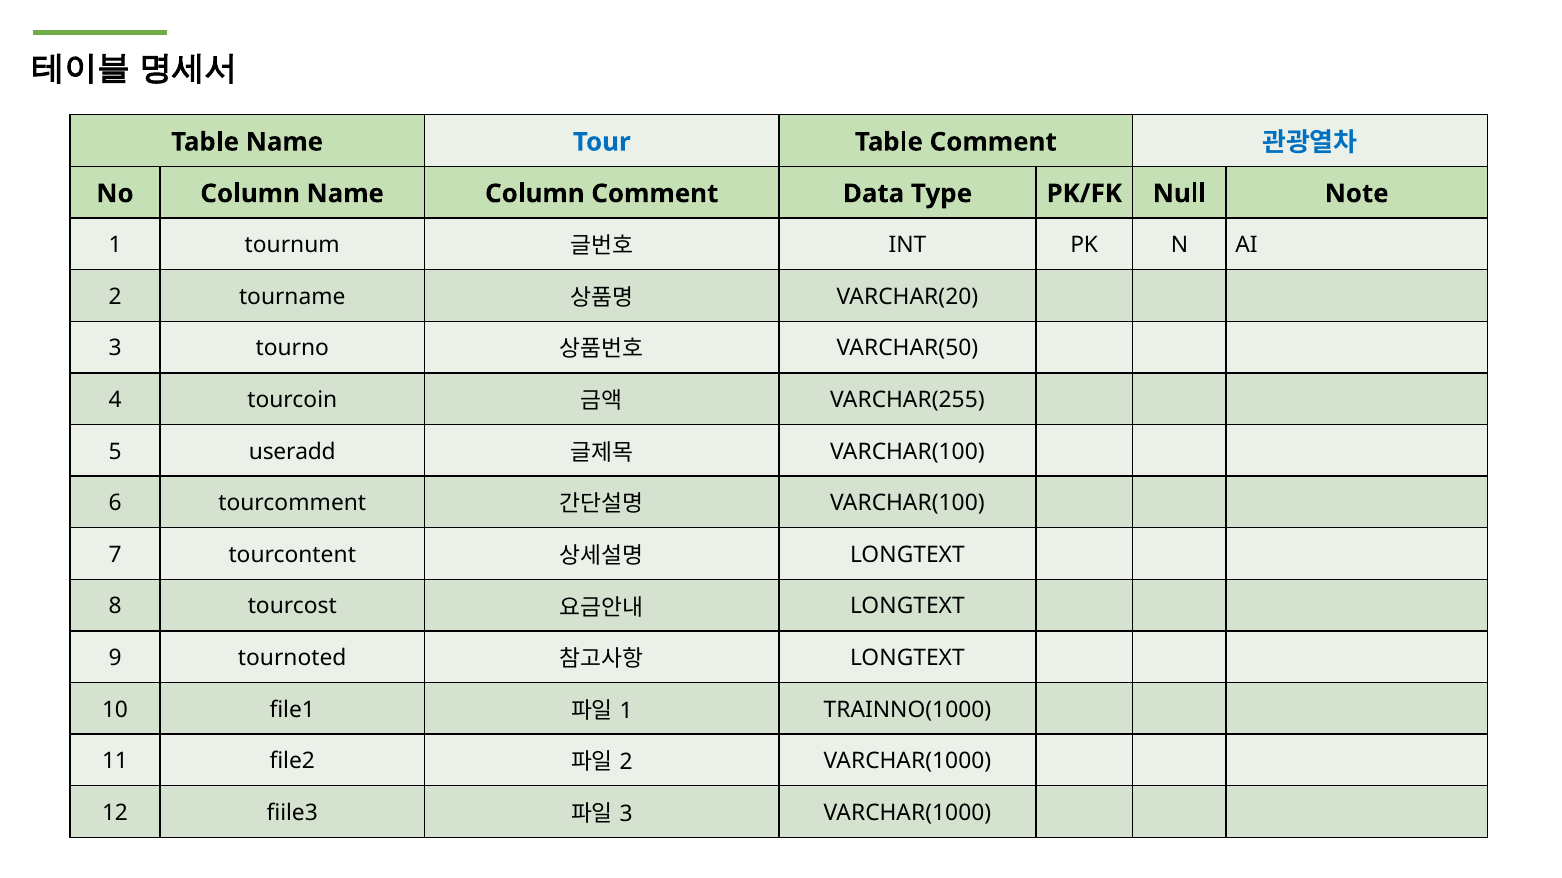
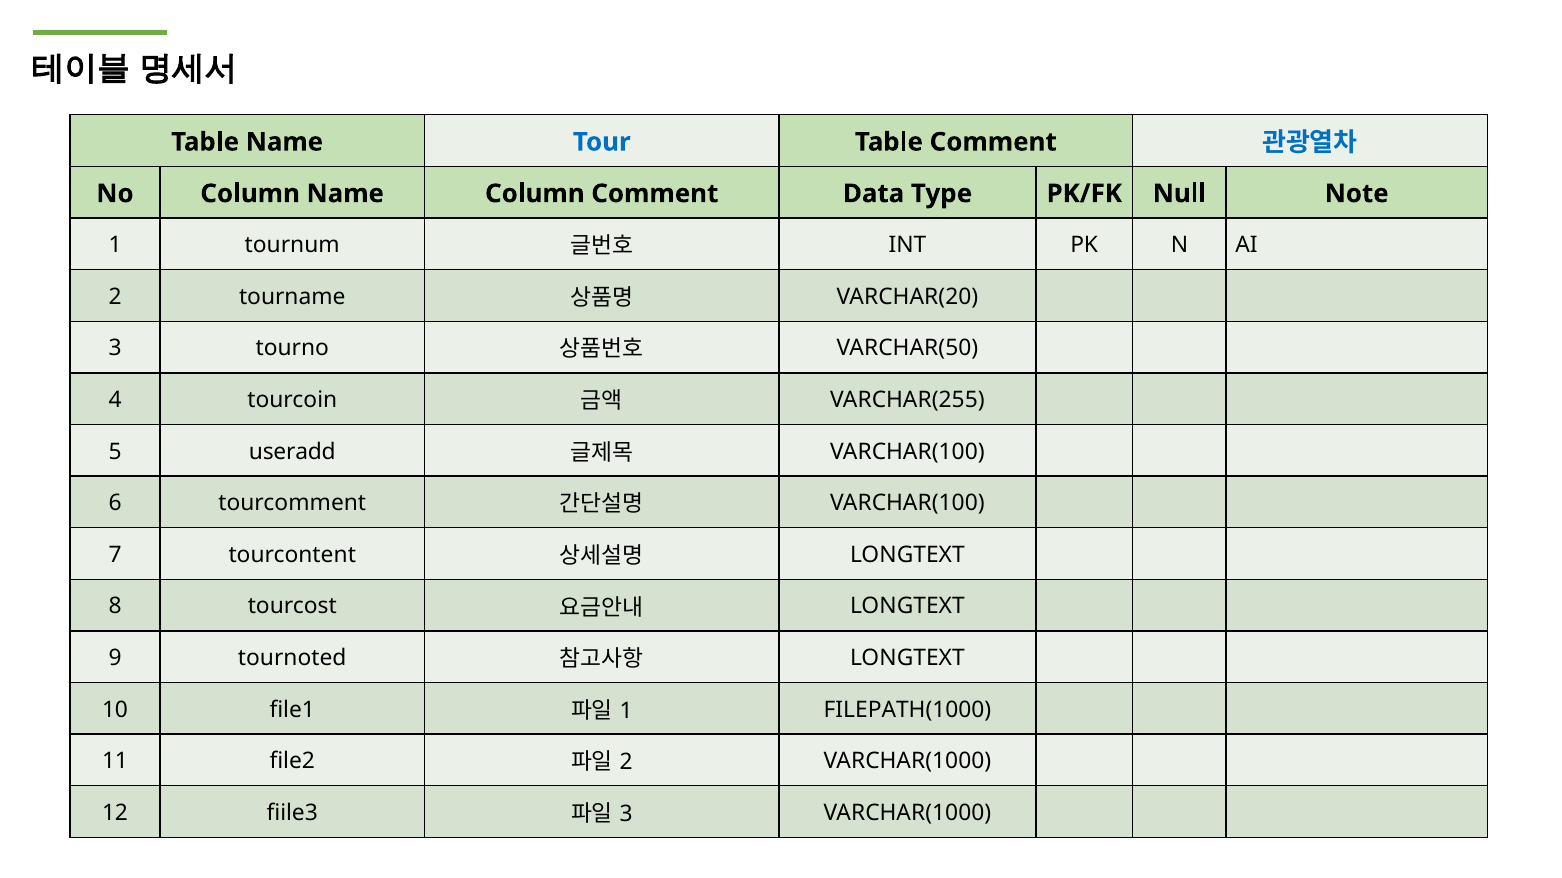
TRAINNO(1000: TRAINNO(1000 -> FILEPATH(1000 (907, 710)
